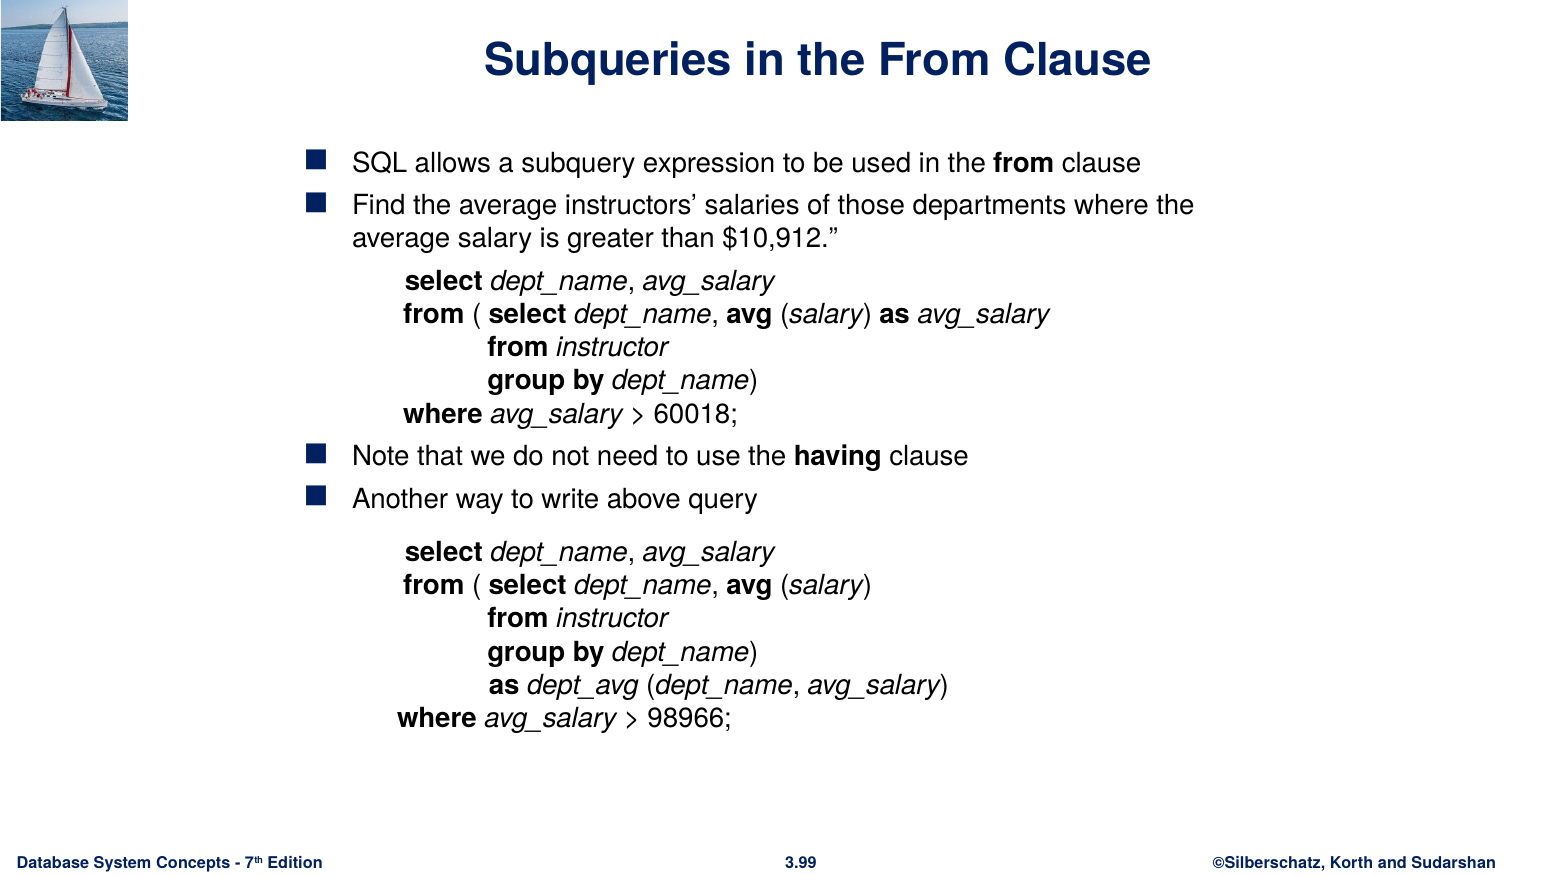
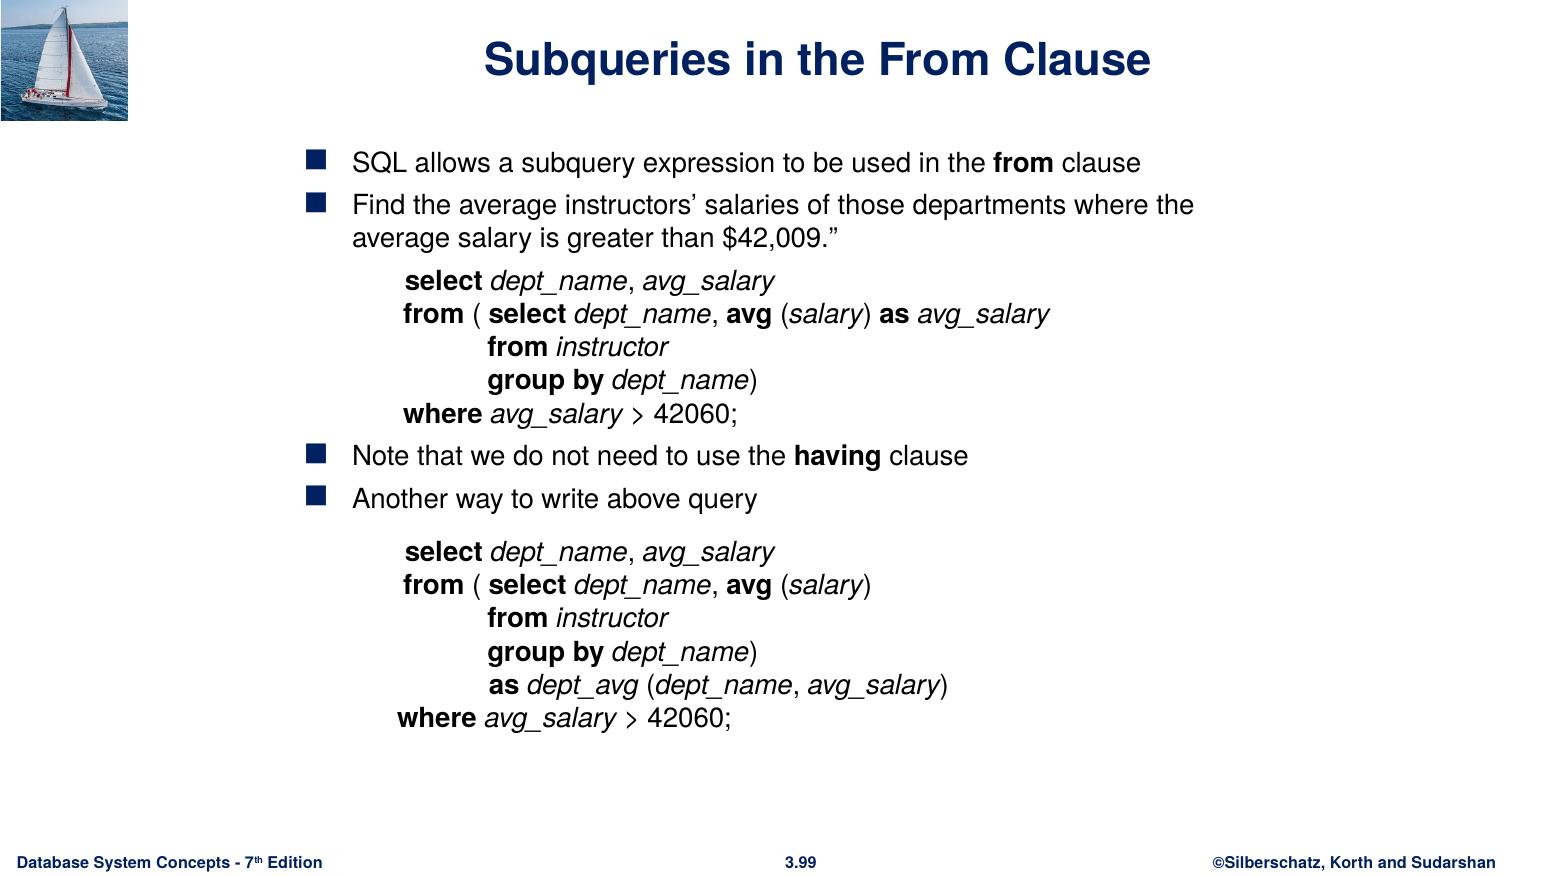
$10,912: $10,912 -> $42,009 (780, 239)
60018: 60018 -> 42060 (696, 414)
98966: 98966 -> 42060 (690, 718)
